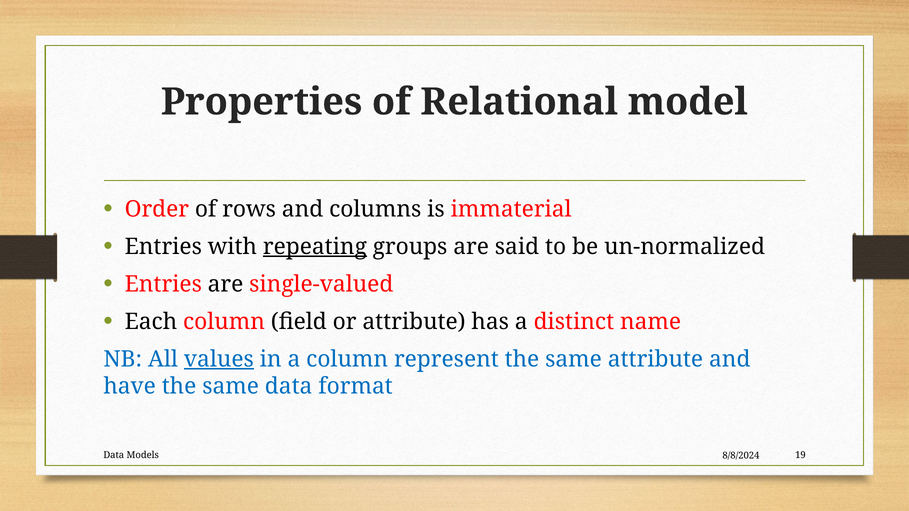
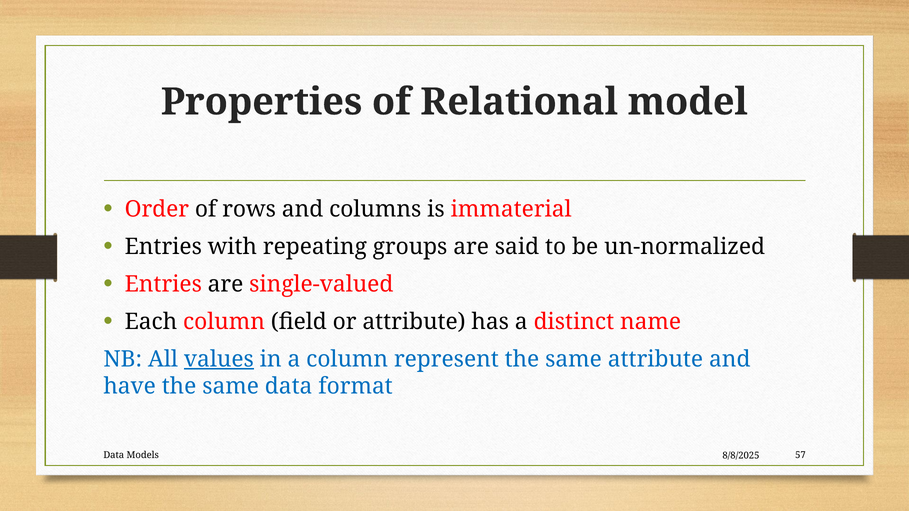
repeating underline: present -> none (315, 247)
19: 19 -> 57 (800, 455)
8/8/2024: 8/8/2024 -> 8/8/2025 (741, 456)
